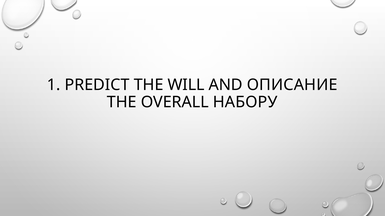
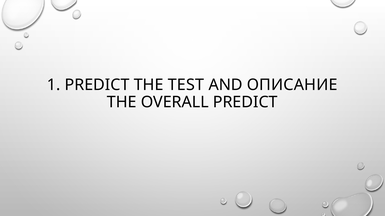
WILL: WILL -> TEST (186, 85)
OVERALL НАБОРУ: НАБОРУ -> PREDICT (245, 102)
